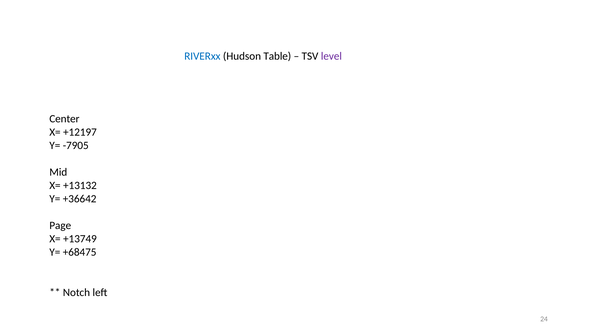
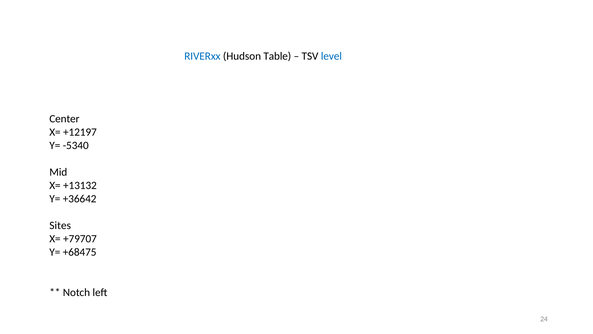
level colour: purple -> blue (331, 56)
-7905: -7905 -> -5340 (76, 145)
Page: Page -> Sites (60, 225)
+13749: +13749 -> +79707 (80, 239)
